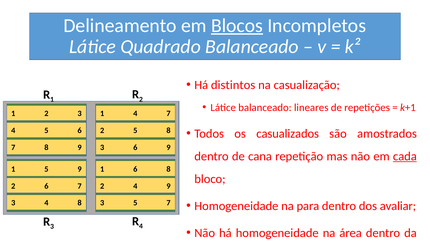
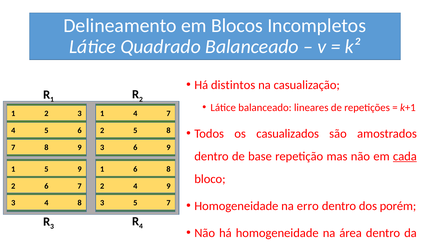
Blocos underline: present -> none (237, 25)
cana: cana -> base (260, 156)
para: para -> erro (308, 206)
avaliar: avaliar -> porém (398, 206)
